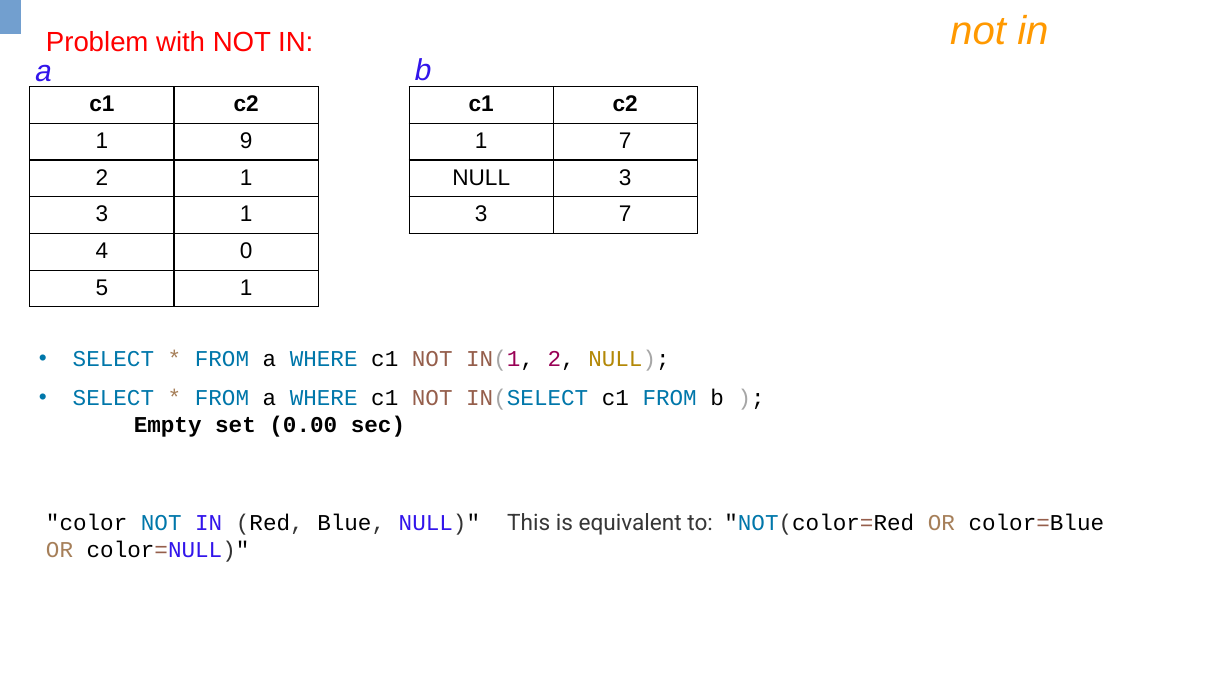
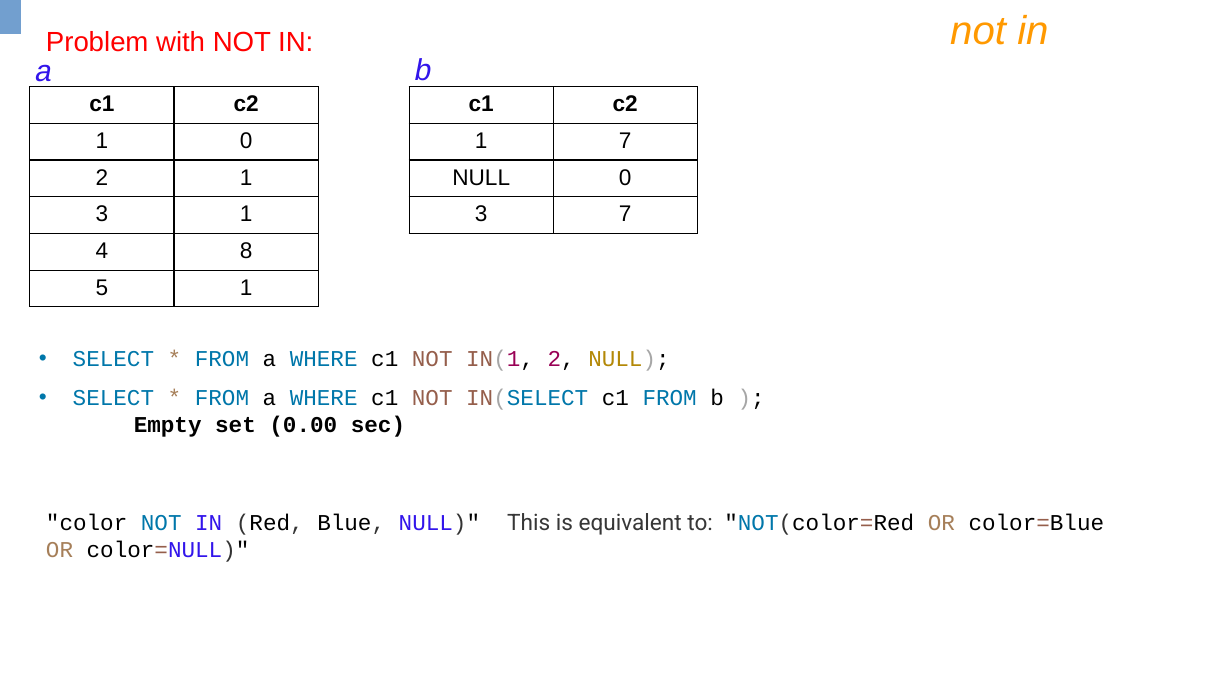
1 9: 9 -> 0 (246, 141)
NULL 3: 3 -> 0 (625, 177)
0: 0 -> 8 (246, 251)
